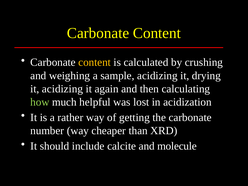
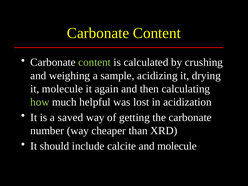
content colour: yellow -> light green (95, 62)
it acidizing: acidizing -> molecule (62, 89)
rather: rather -> saved (70, 117)
